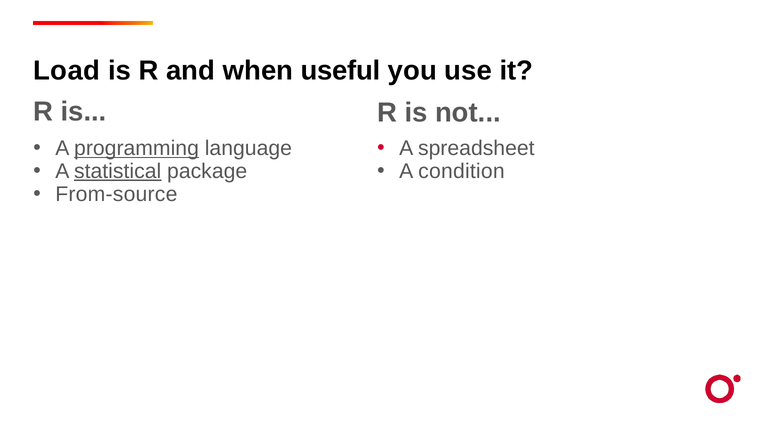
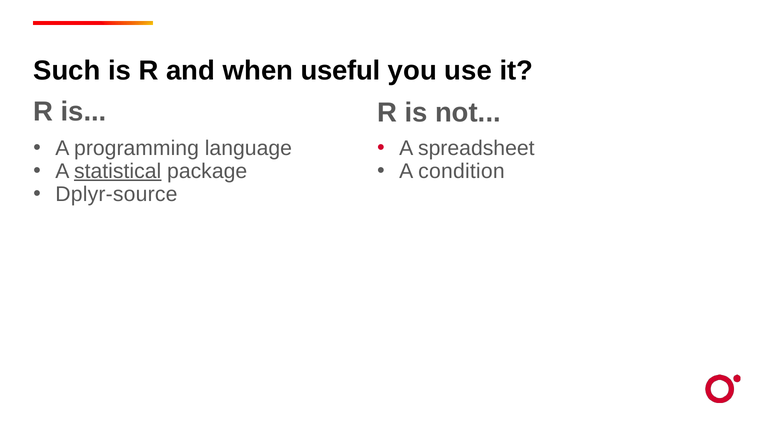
Load: Load -> Such (67, 70)
programming underline: present -> none (137, 148)
From-source: From-source -> Dplyr-source (116, 194)
